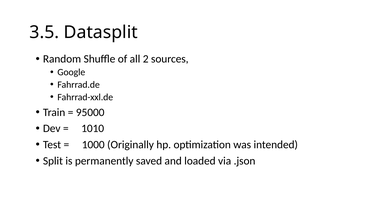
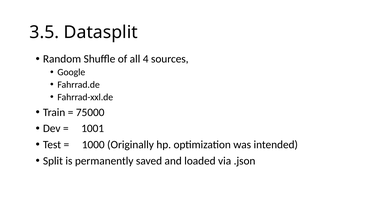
2: 2 -> 4 (146, 59)
95000: 95000 -> 75000 (90, 112)
1010: 1010 -> 1001 (93, 129)
